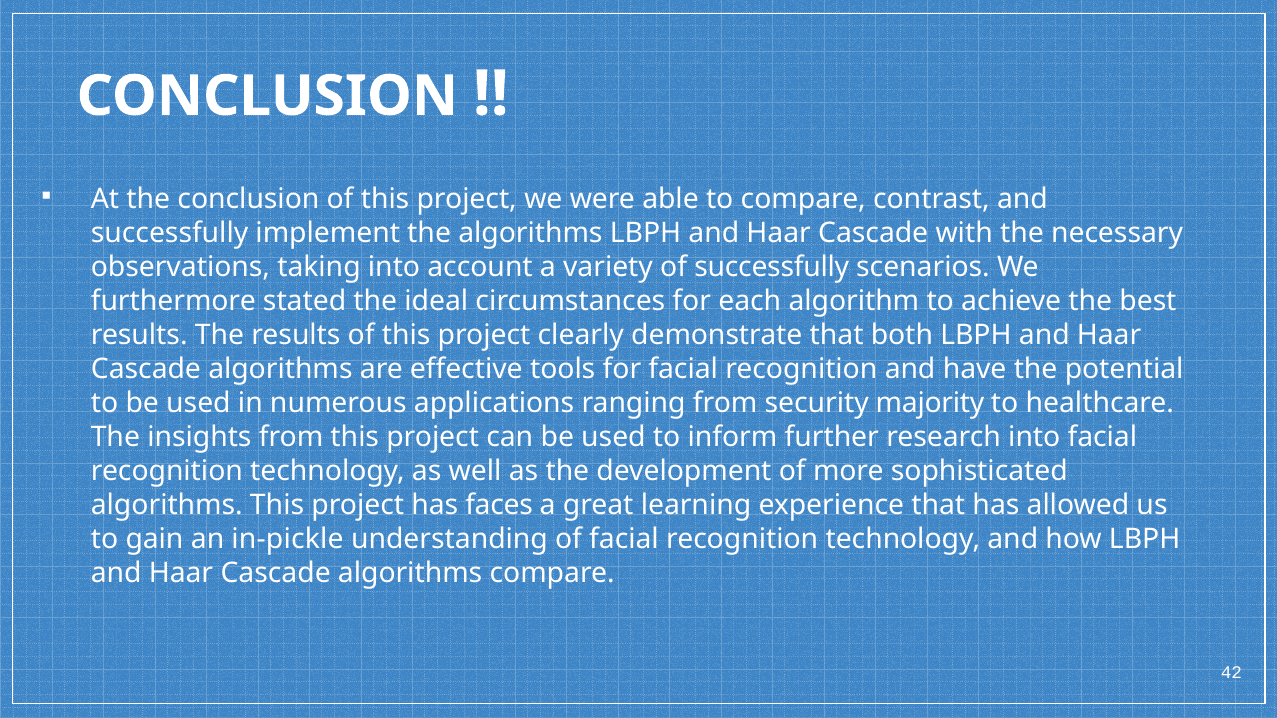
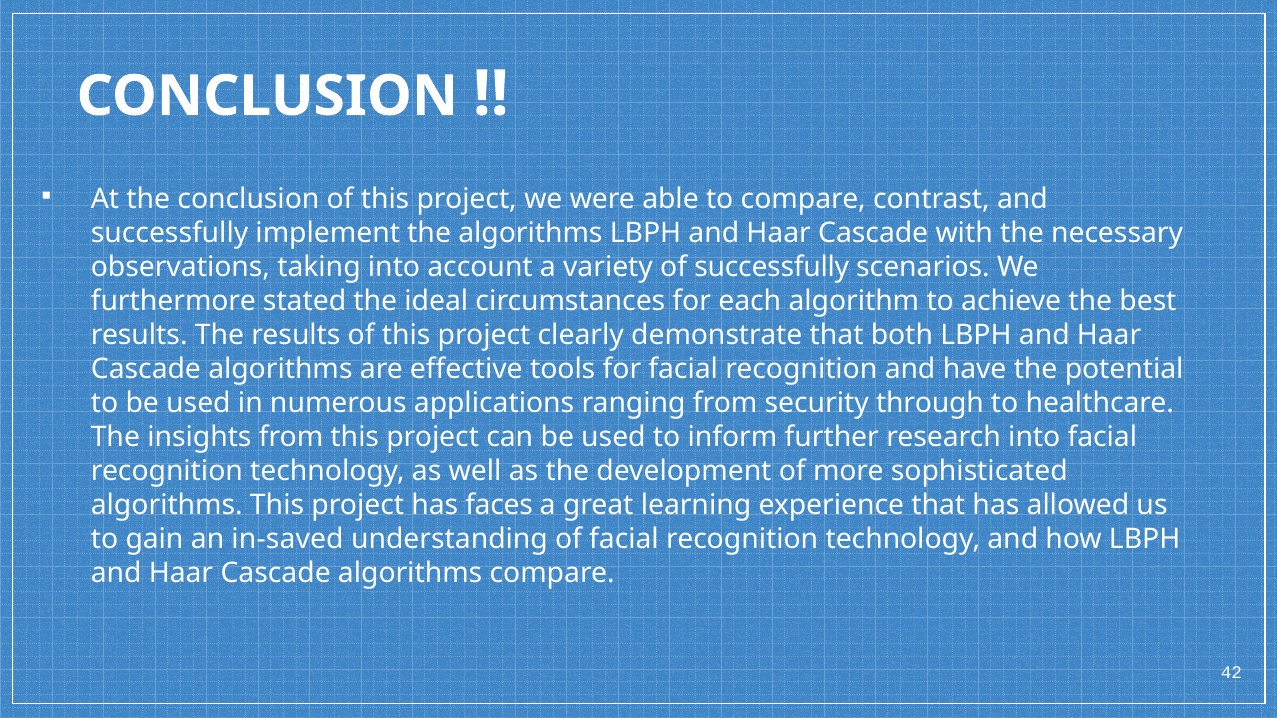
majority: majority -> through (930, 404)
in-pickle: in-pickle -> in-saved (288, 540)
